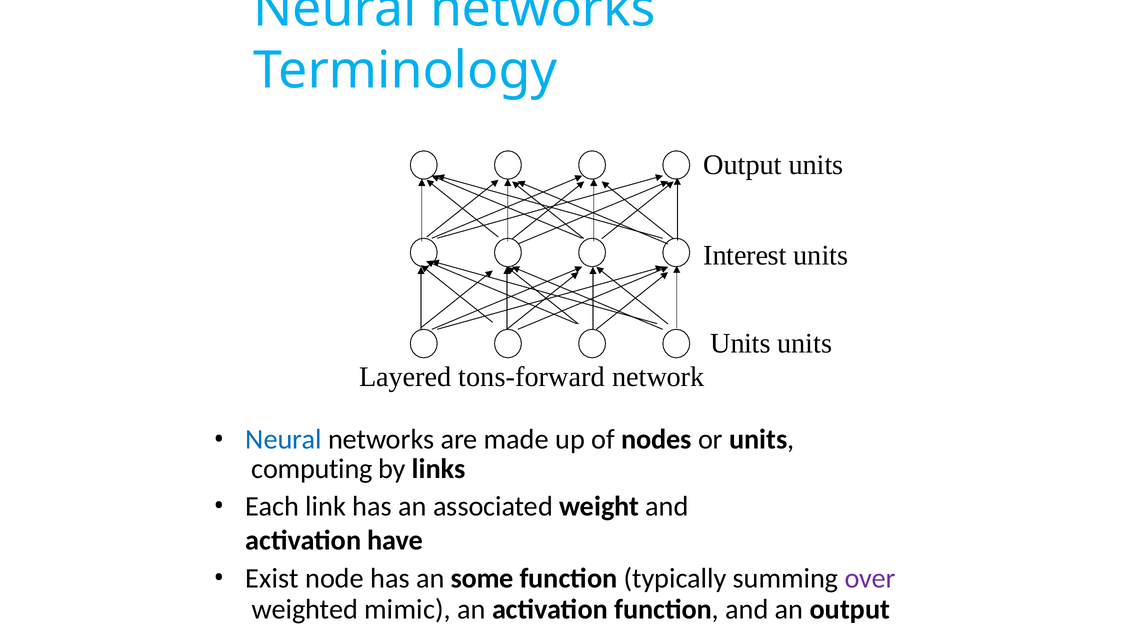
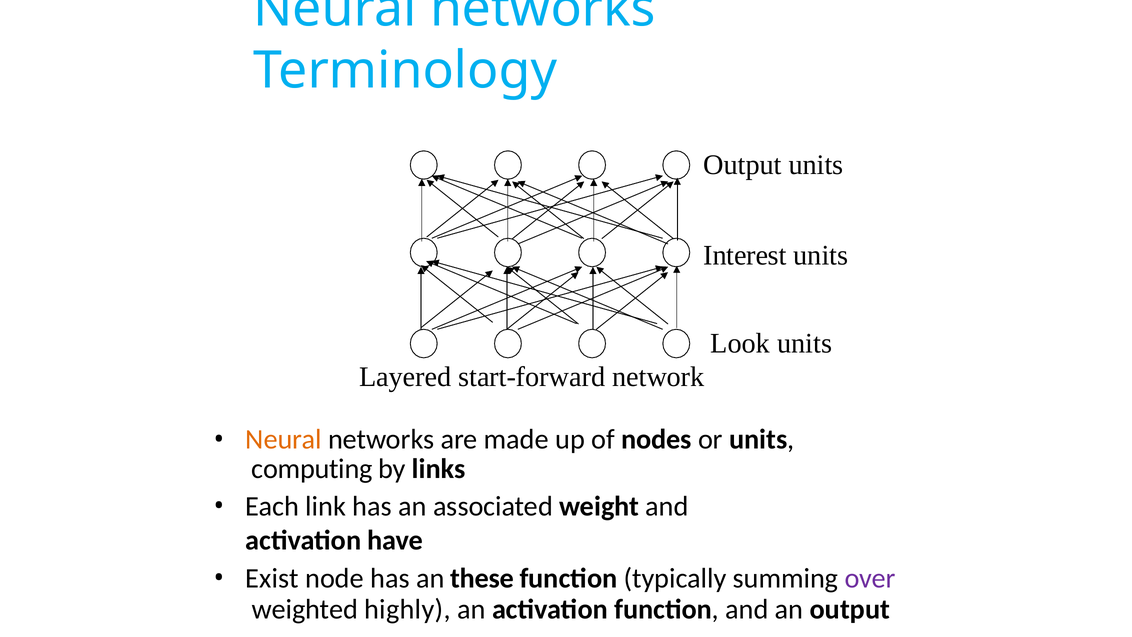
Units: Units -> Look (740, 343)
tons-forward: tons-forward -> start-forward (532, 377)
Neural colour: blue -> orange (284, 439)
some: some -> these (482, 578)
mimic: mimic -> highly (407, 609)
